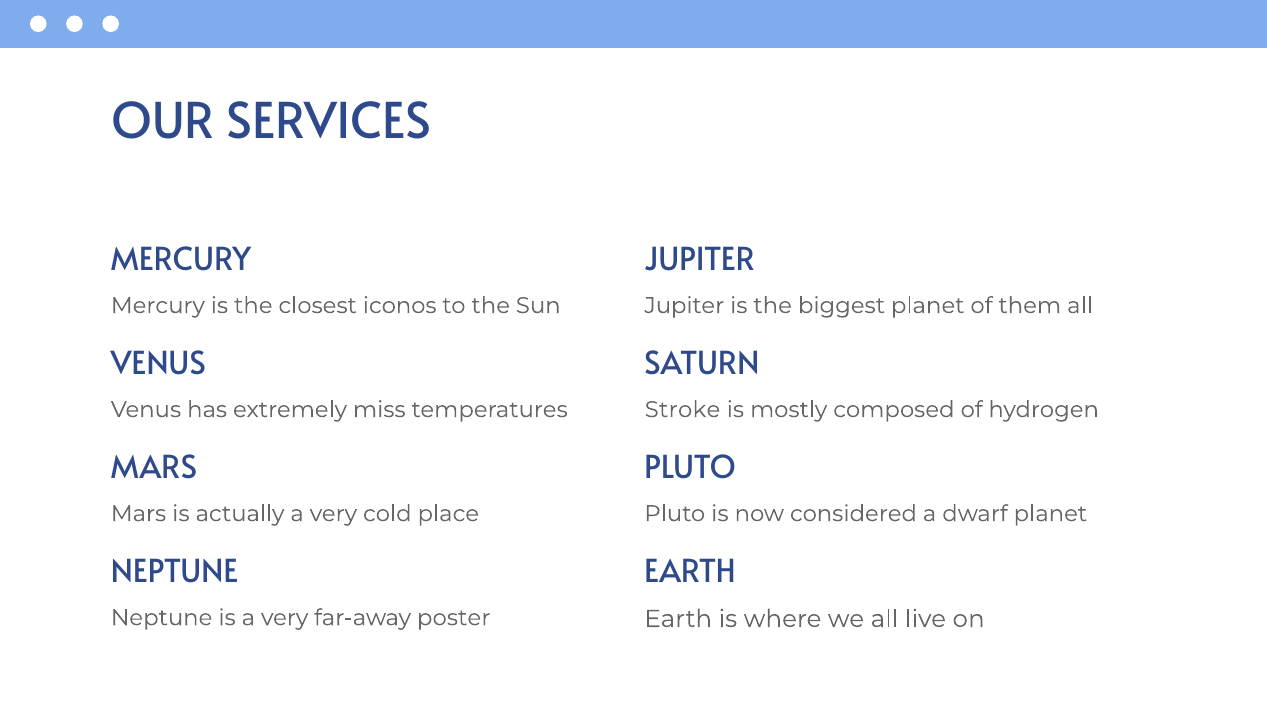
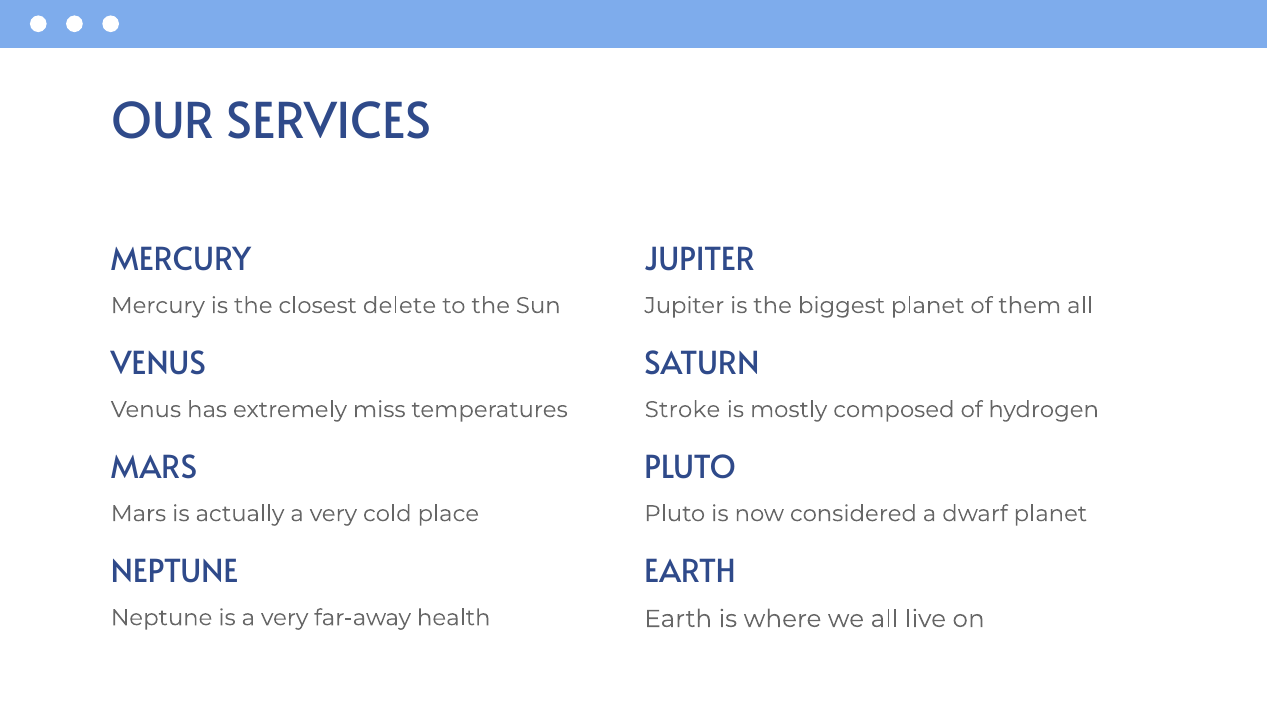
iconos: iconos -> delete (400, 305)
poster: poster -> health (454, 617)
